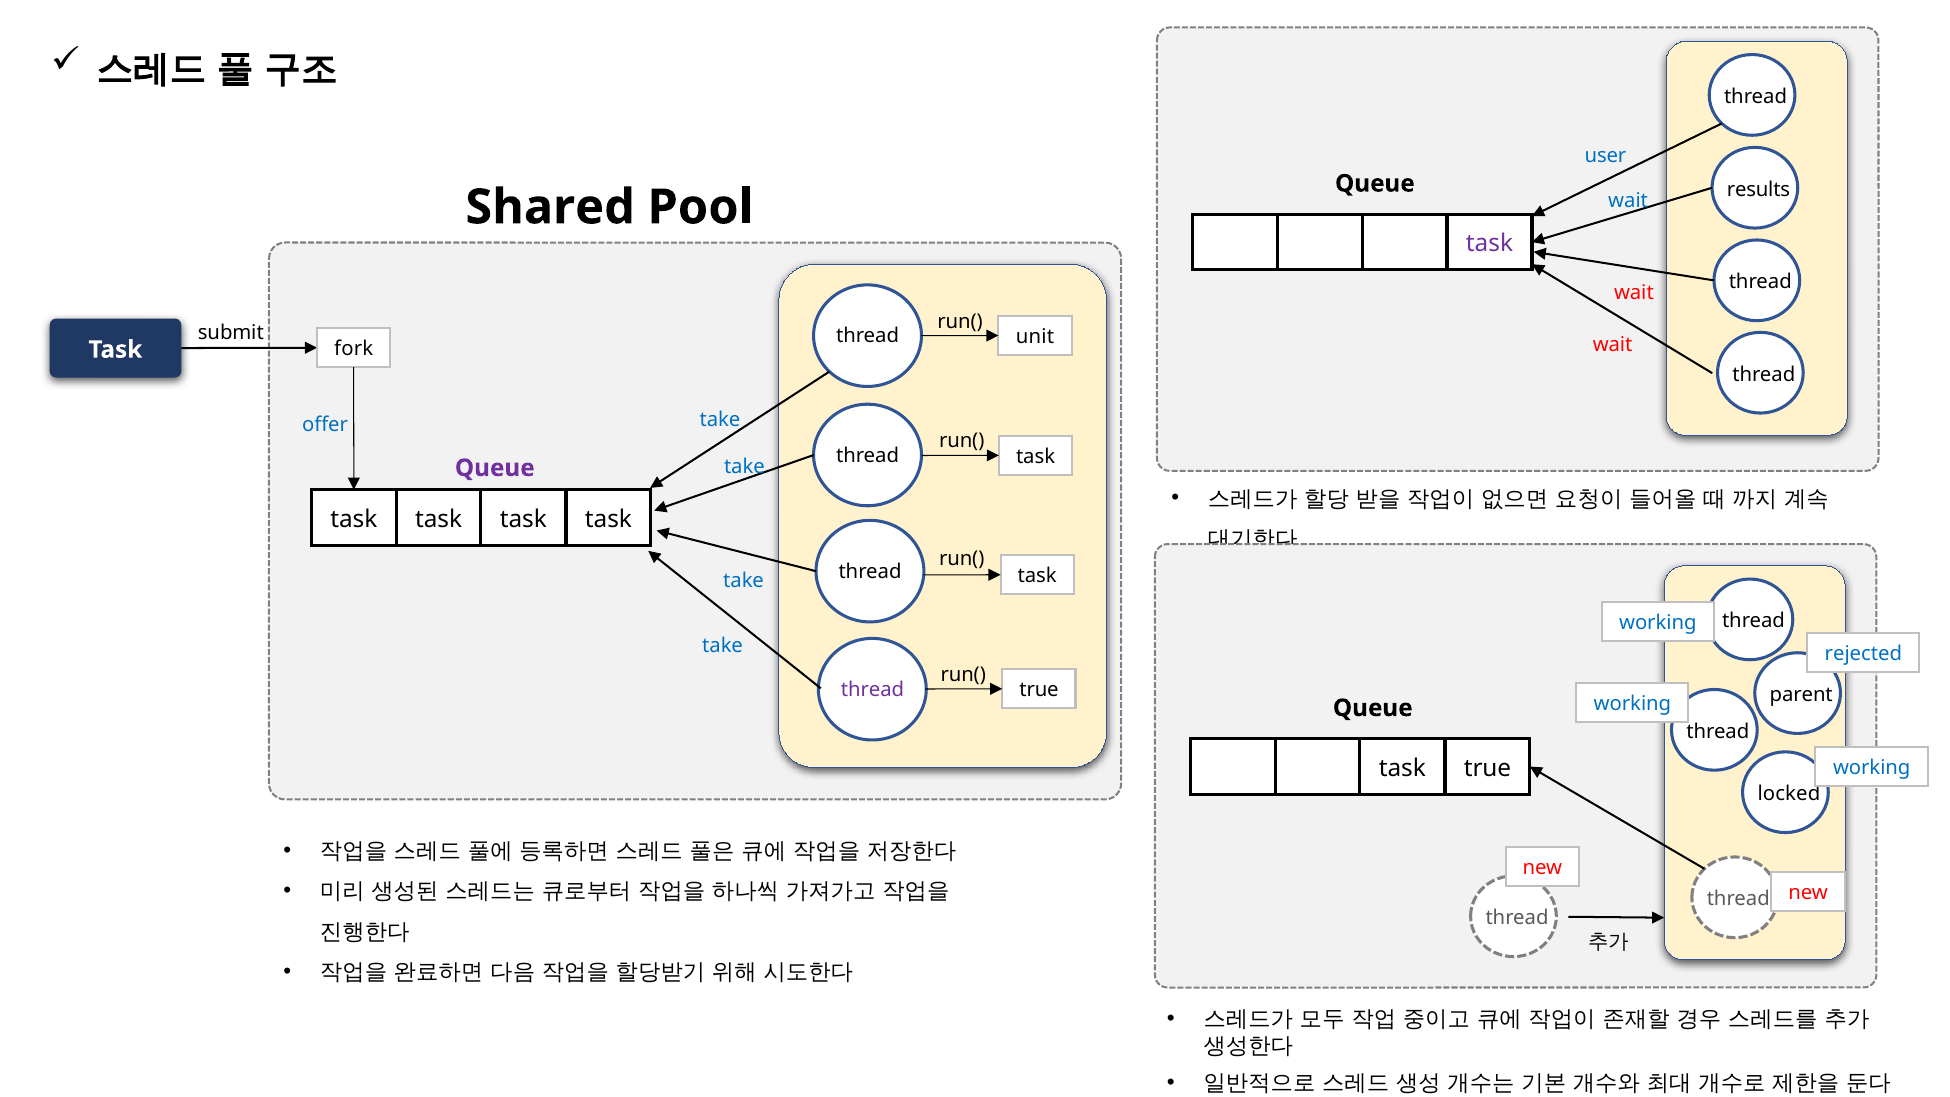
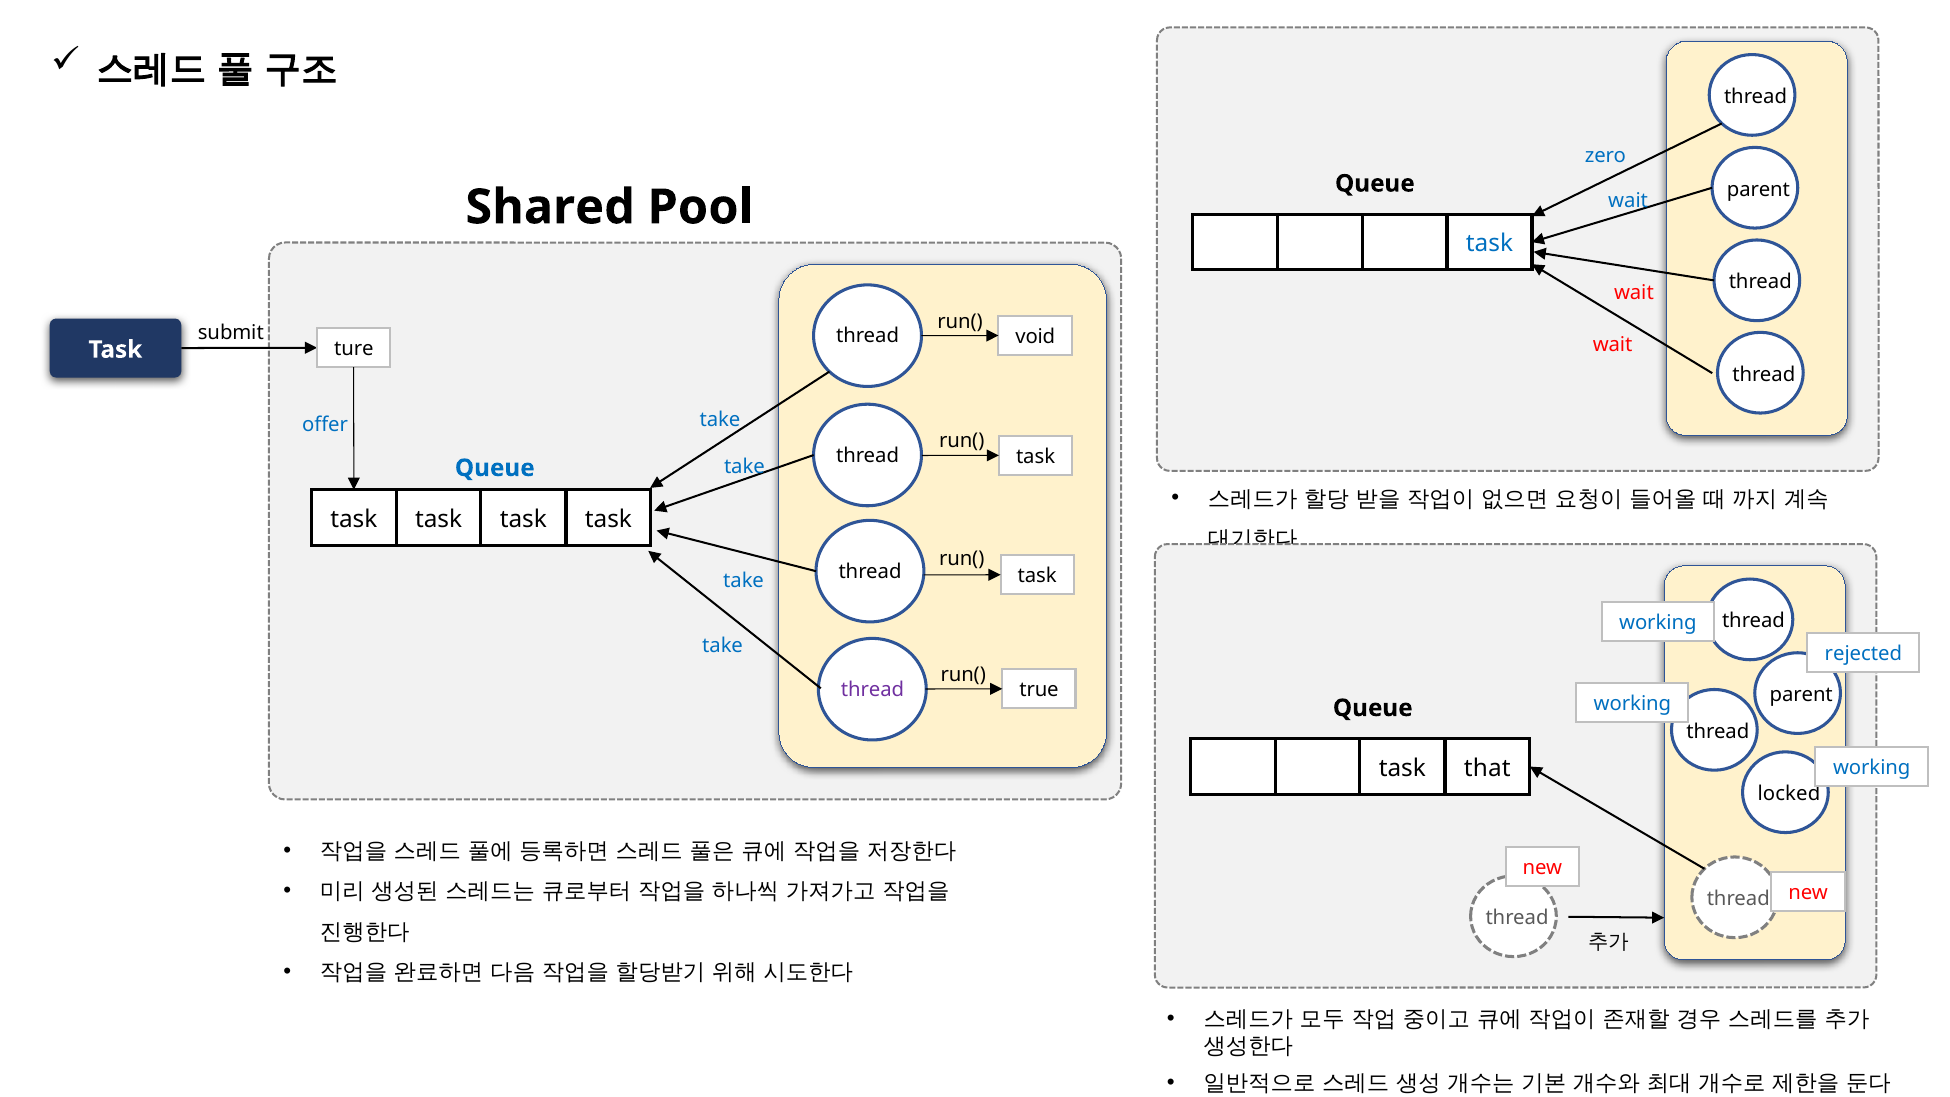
user: user -> zero (1605, 156)
results: results -> parent (1758, 190)
task colour: purple -> blue (1489, 244)
unit: unit -> void (1035, 337)
fork: fork -> ture (354, 349)
Queue colour: purple -> blue (495, 468)
true: true -> that (1487, 768)
